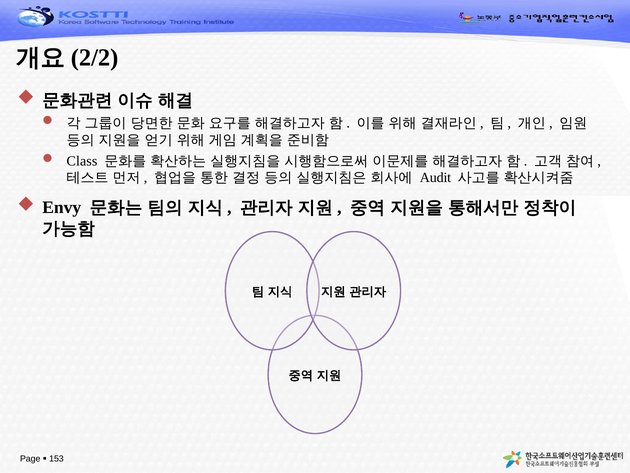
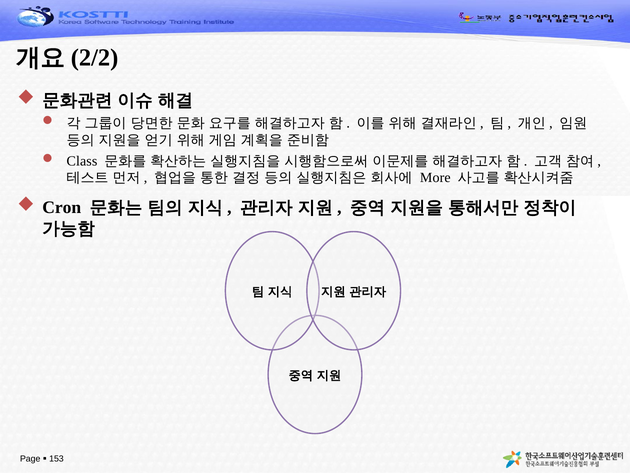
Audit: Audit -> More (435, 178)
Envy: Envy -> Cron (62, 207)
